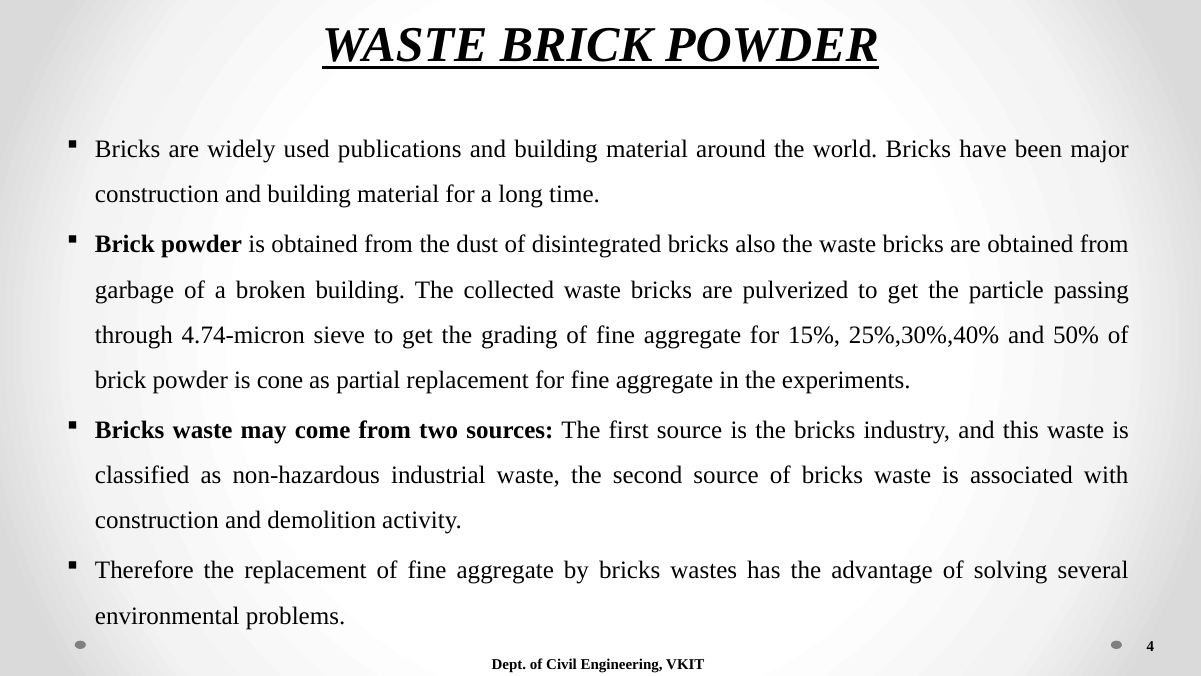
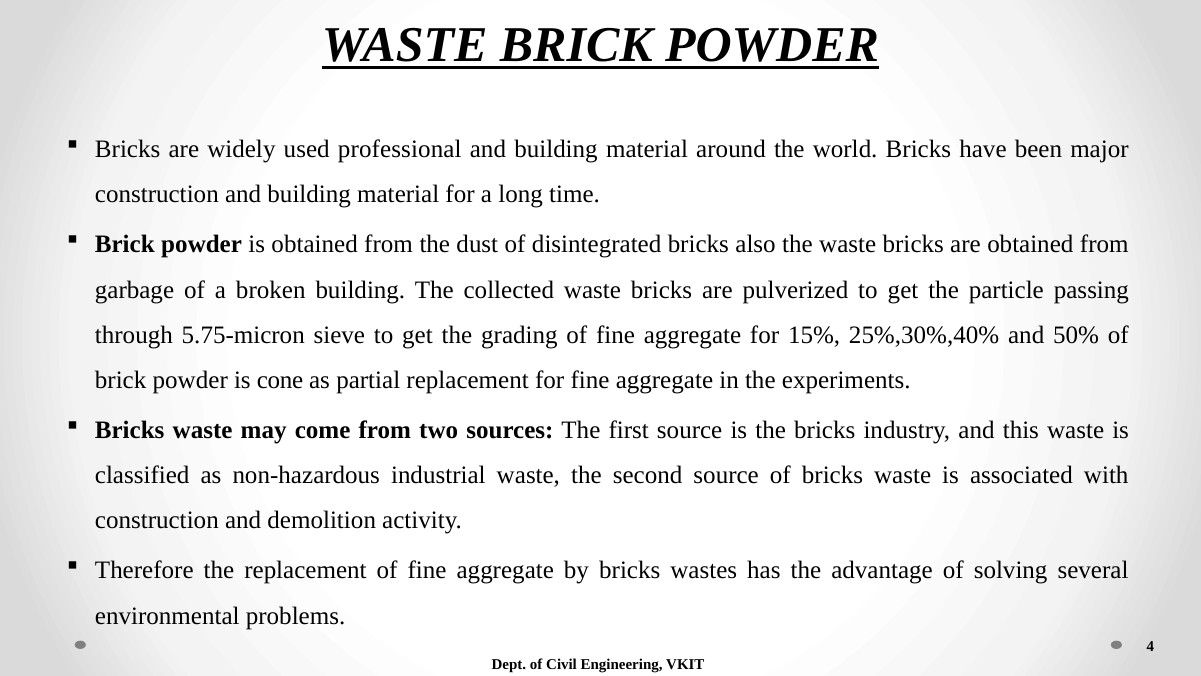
publications: publications -> professional (400, 149)
4.74-micron: 4.74-micron -> 5.75-micron (243, 335)
